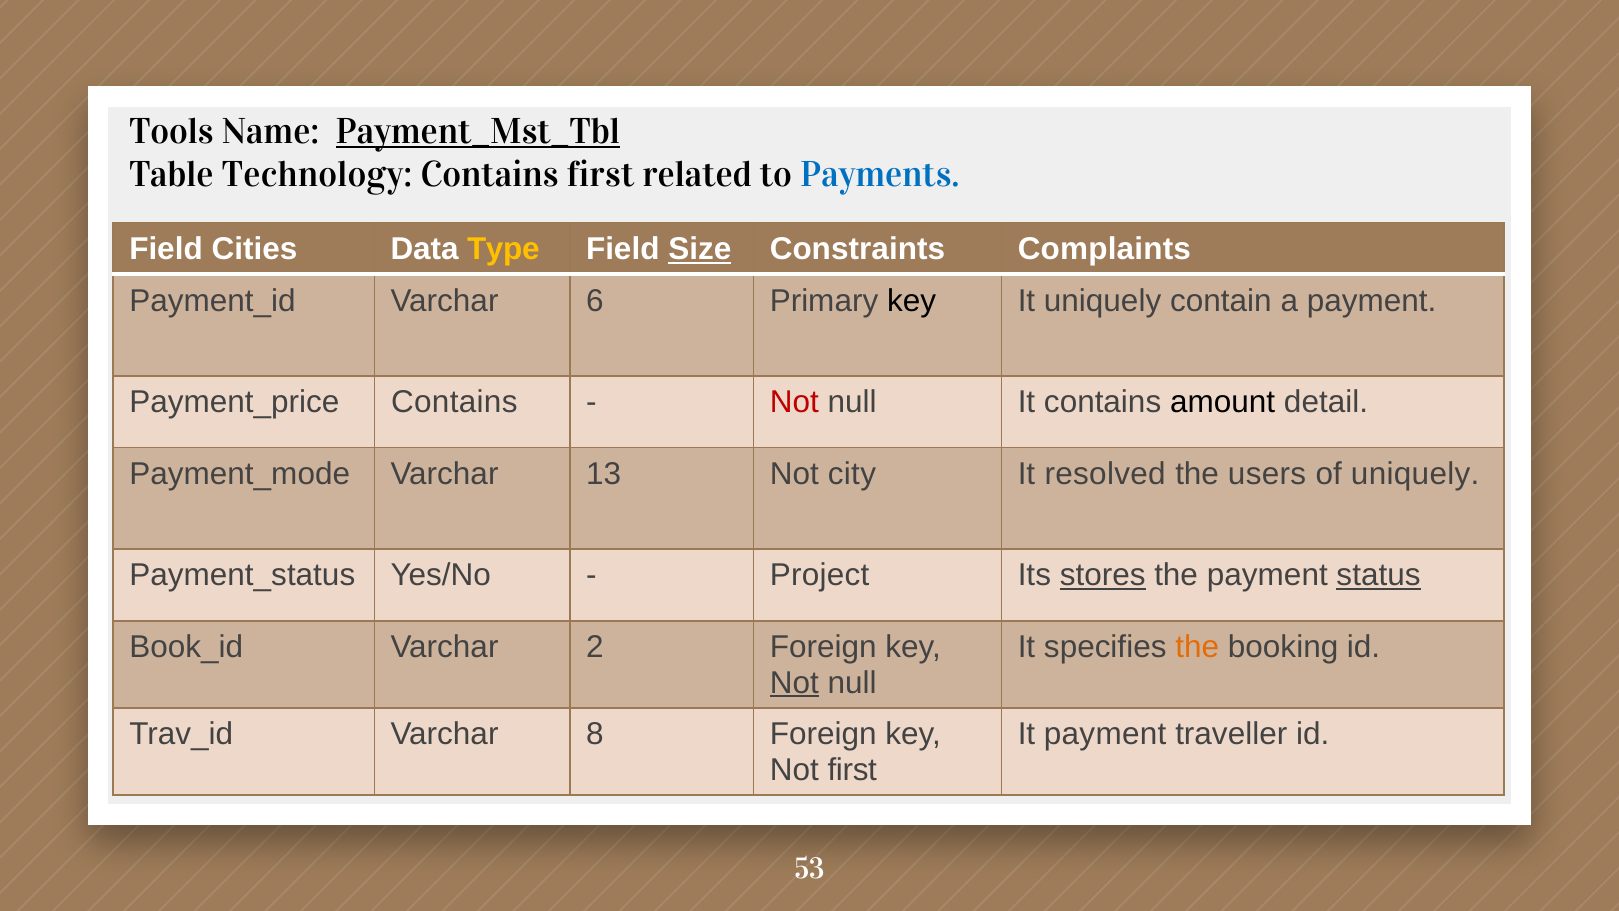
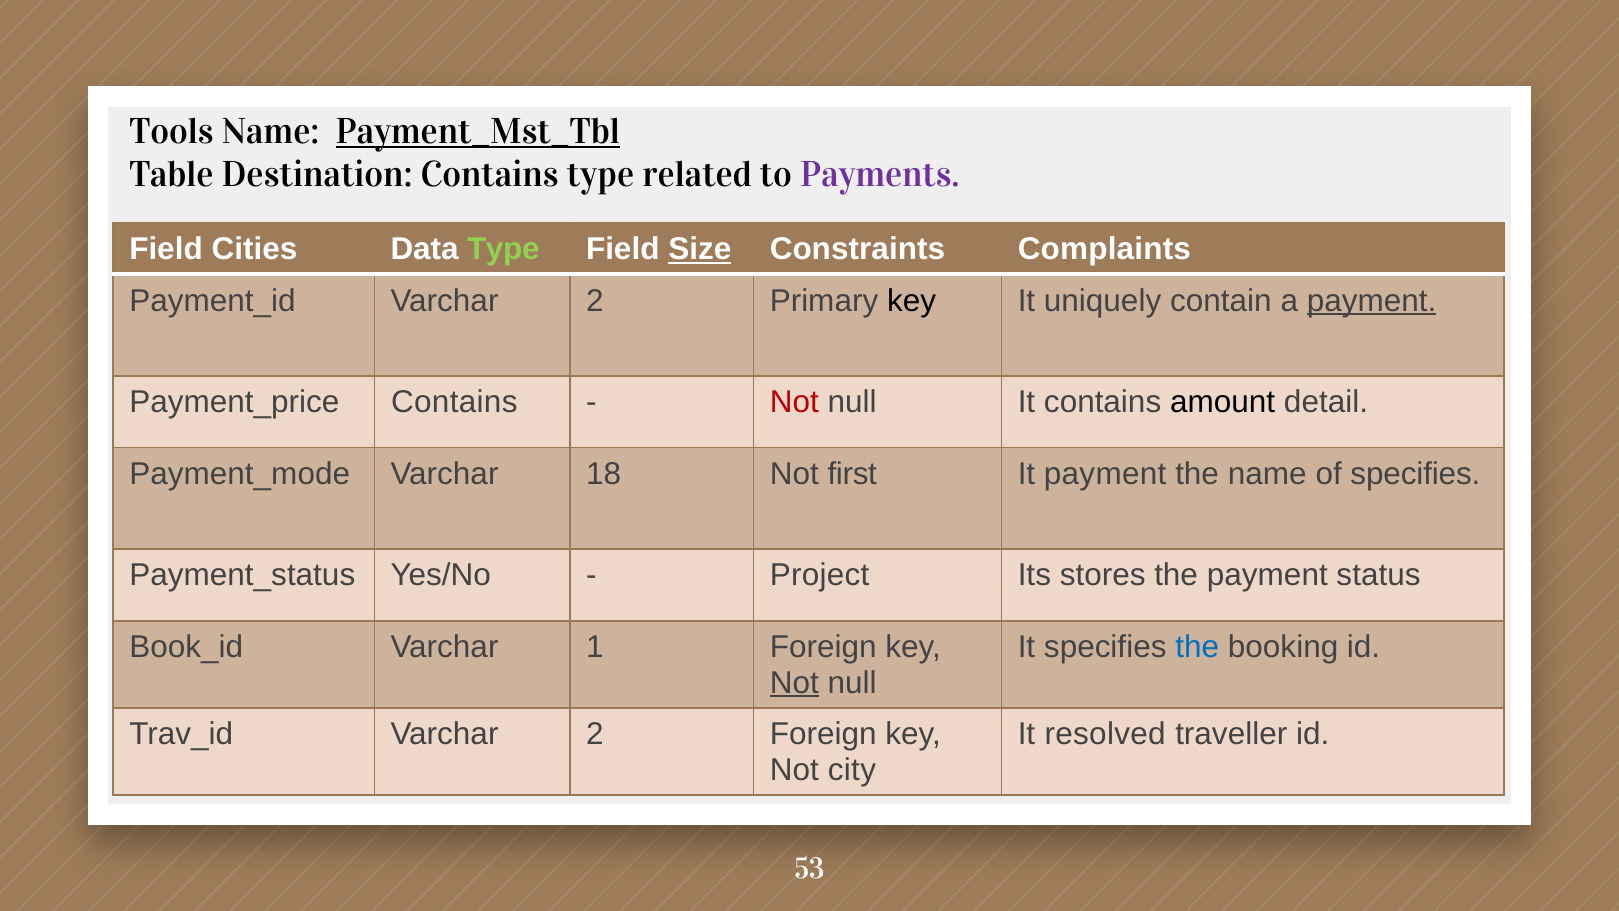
Technology: Technology -> Destination (317, 175)
Contains first: first -> type (601, 175)
Payments colour: blue -> purple (880, 175)
Type colour: yellow -> light green (503, 249)
6: 6 -> 2 (595, 301)
payment underline: none -> present (1372, 301)
13: 13 -> 18 (604, 474)
city: city -> first (852, 474)
It resolved: resolved -> payment (1105, 474)
the users: users -> name (1267, 474)
of uniquely: uniquely -> specifies (1415, 474)
stores underline: present -> none (1103, 575)
status underline: present -> none (1379, 575)
2: 2 -> 1 (595, 647)
the colour: orange -> blue (1197, 647)
8: 8 -> 2 (595, 734)
It payment: payment -> resolved (1105, 734)
Not first: first -> city (852, 769)
